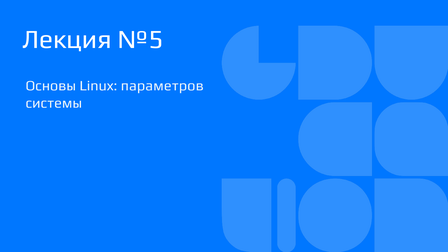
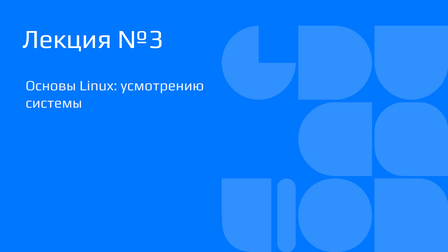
№5: №5 -> №3 (141, 39)
параметров: параметров -> усмотрению (162, 86)
